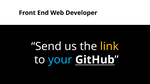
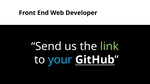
link colour: yellow -> light green (109, 47)
